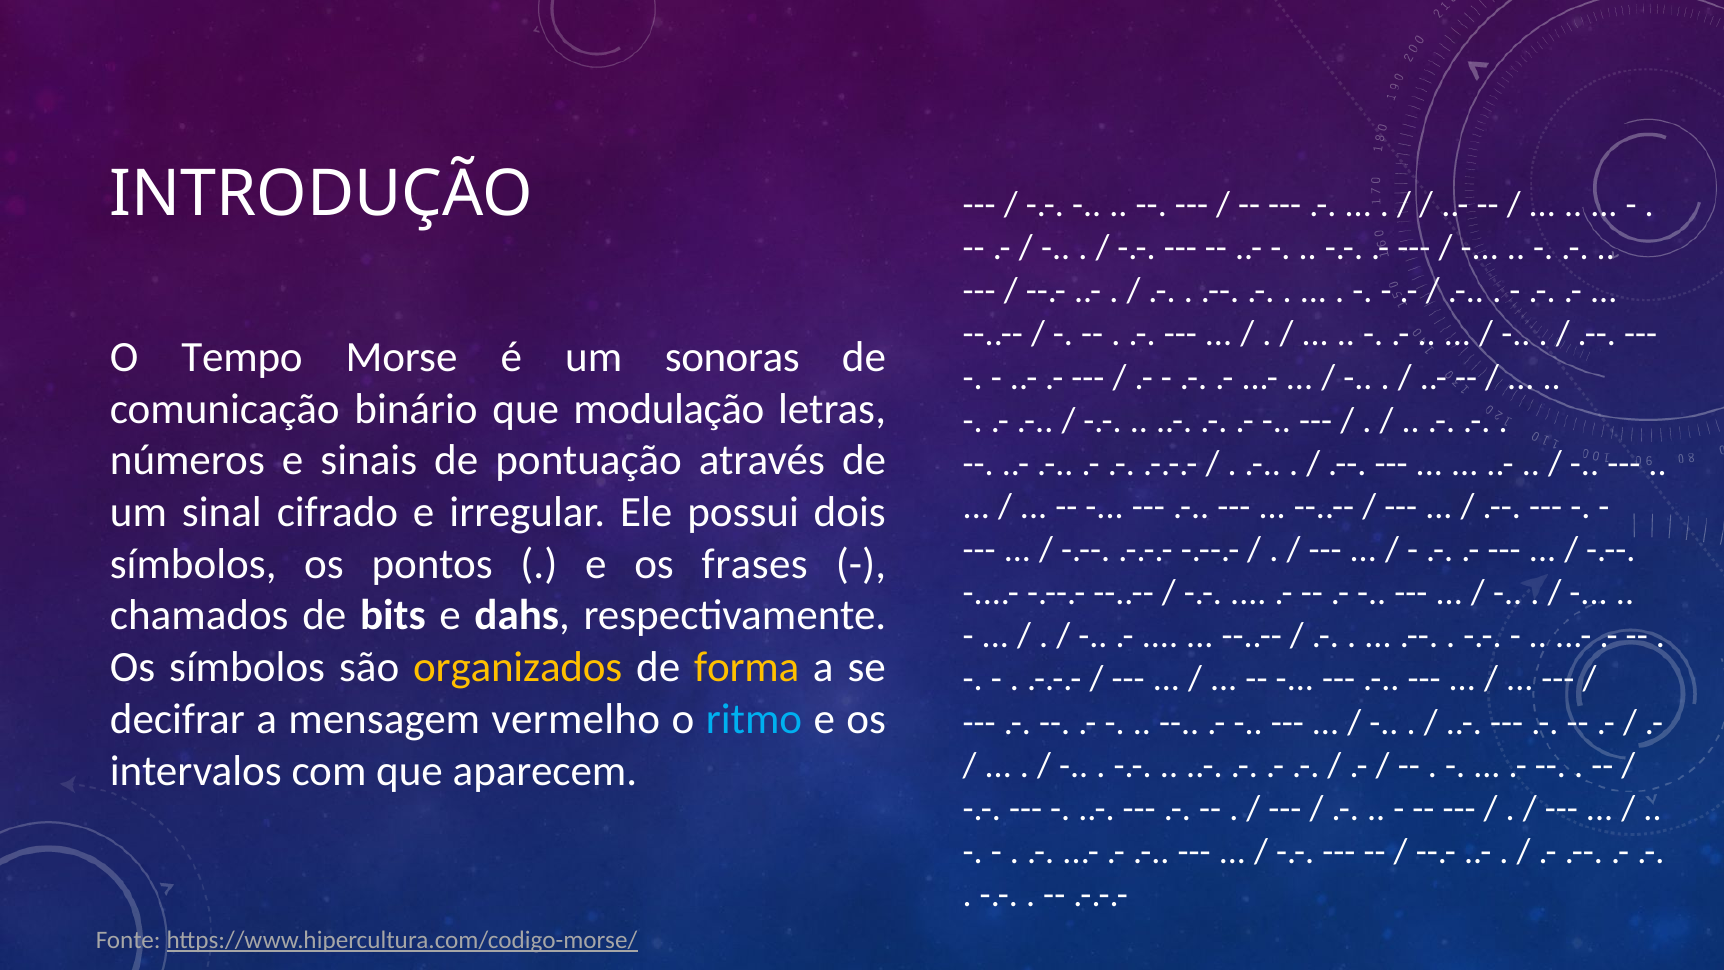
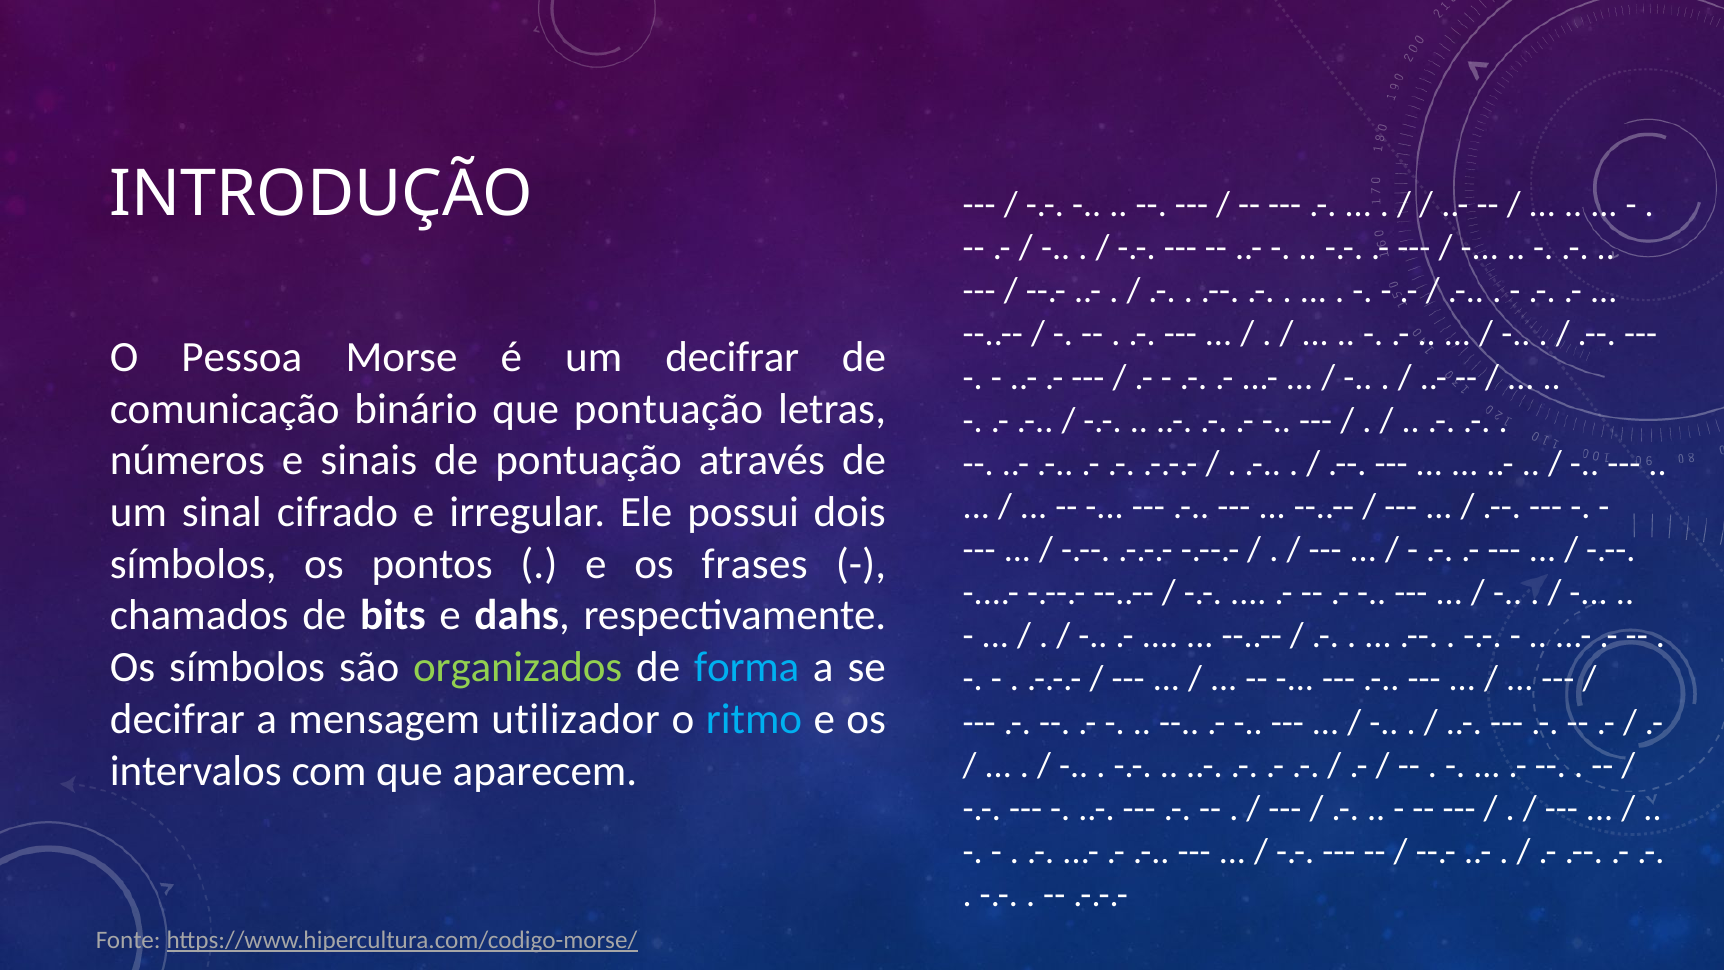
Tempo: Tempo -> Pessoa (242, 357)
um sonoras: sonoras -> decifrar (732, 357)
que modulação: modulação -> pontuação (669, 409)
organizados colour: yellow -> light green (518, 667)
forma colour: yellow -> light blue (747, 667)
vermelho: vermelho -> utilizador (576, 719)
